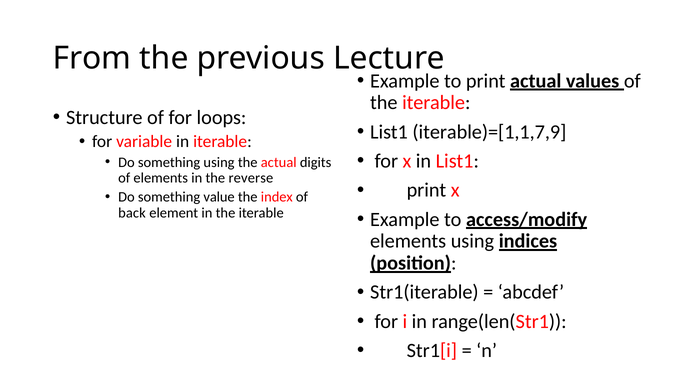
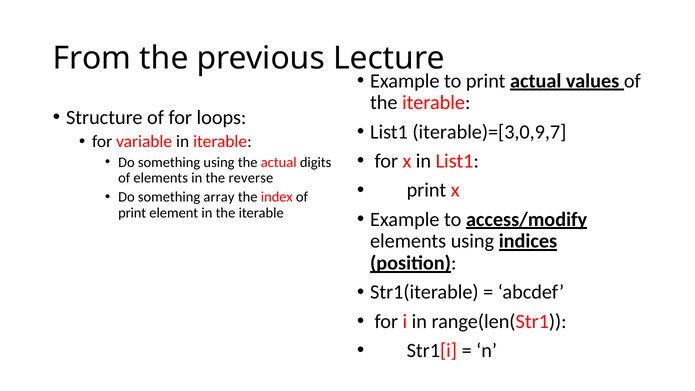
iterable)=[1,1,7,9: iterable)=[1,1,7,9 -> iterable)=[3,0,9,7 (489, 132)
value: value -> array (219, 197)
back: back -> print (132, 213)
